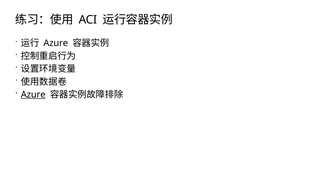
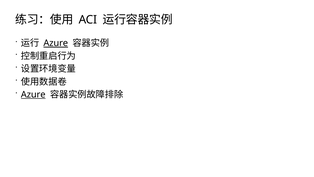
Azure underline: none -> present (56, 43)
